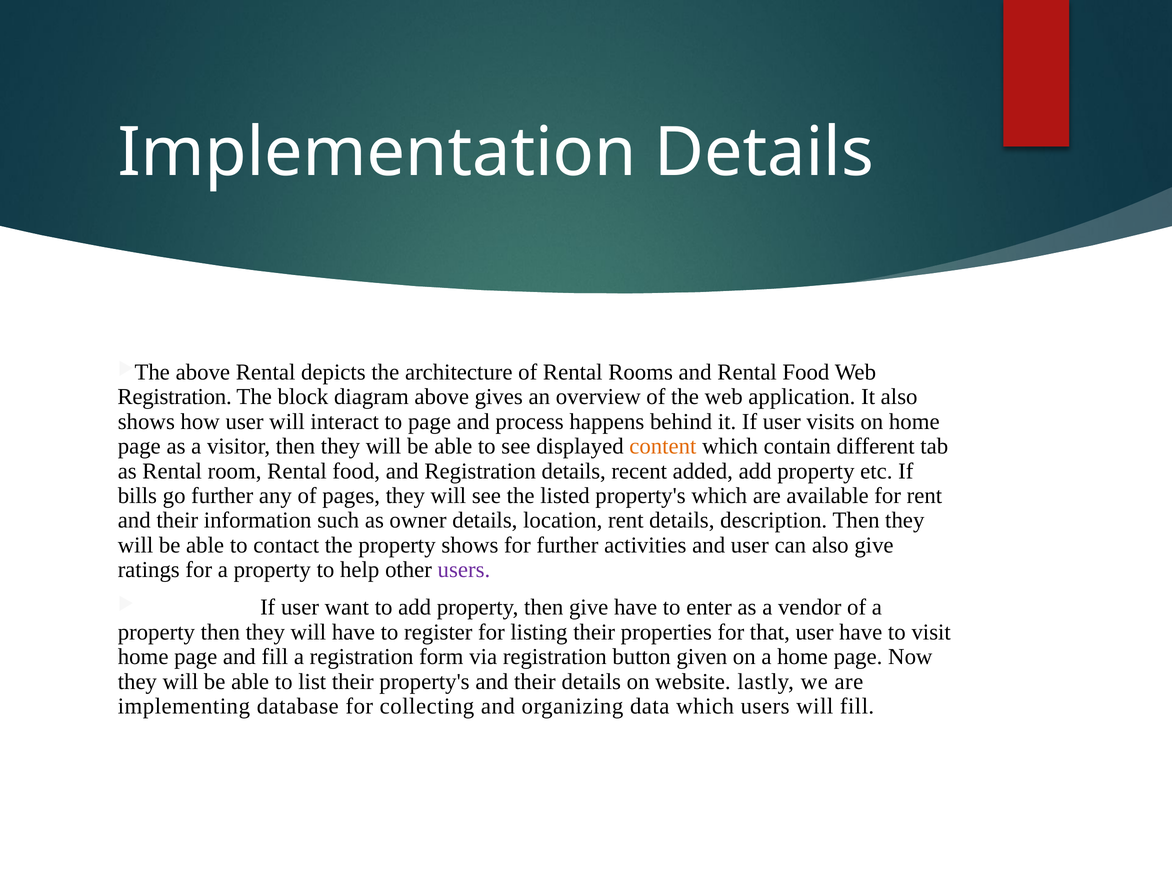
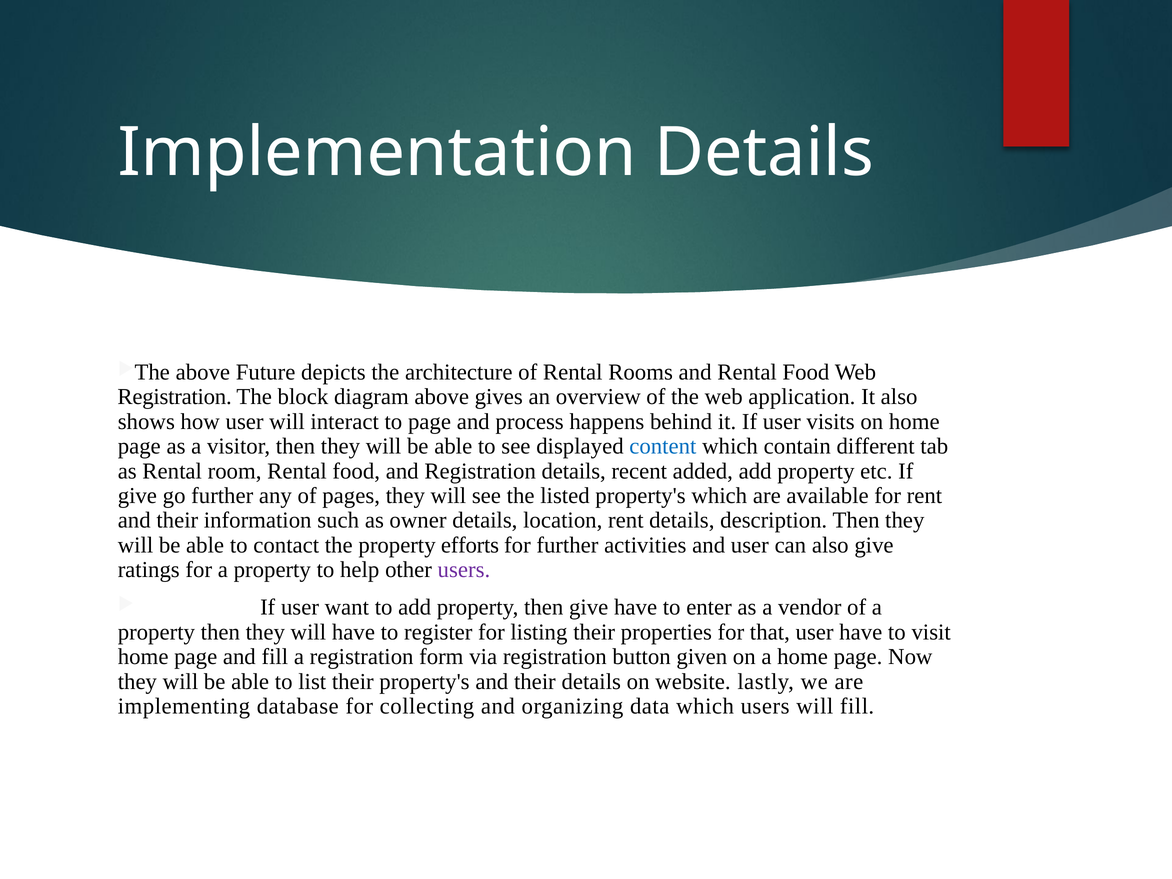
above Rental: Rental -> Future (266, 372)
content colour: orange -> blue (663, 446)
bills: bills -> give (137, 496)
property shows: shows -> efforts (470, 545)
